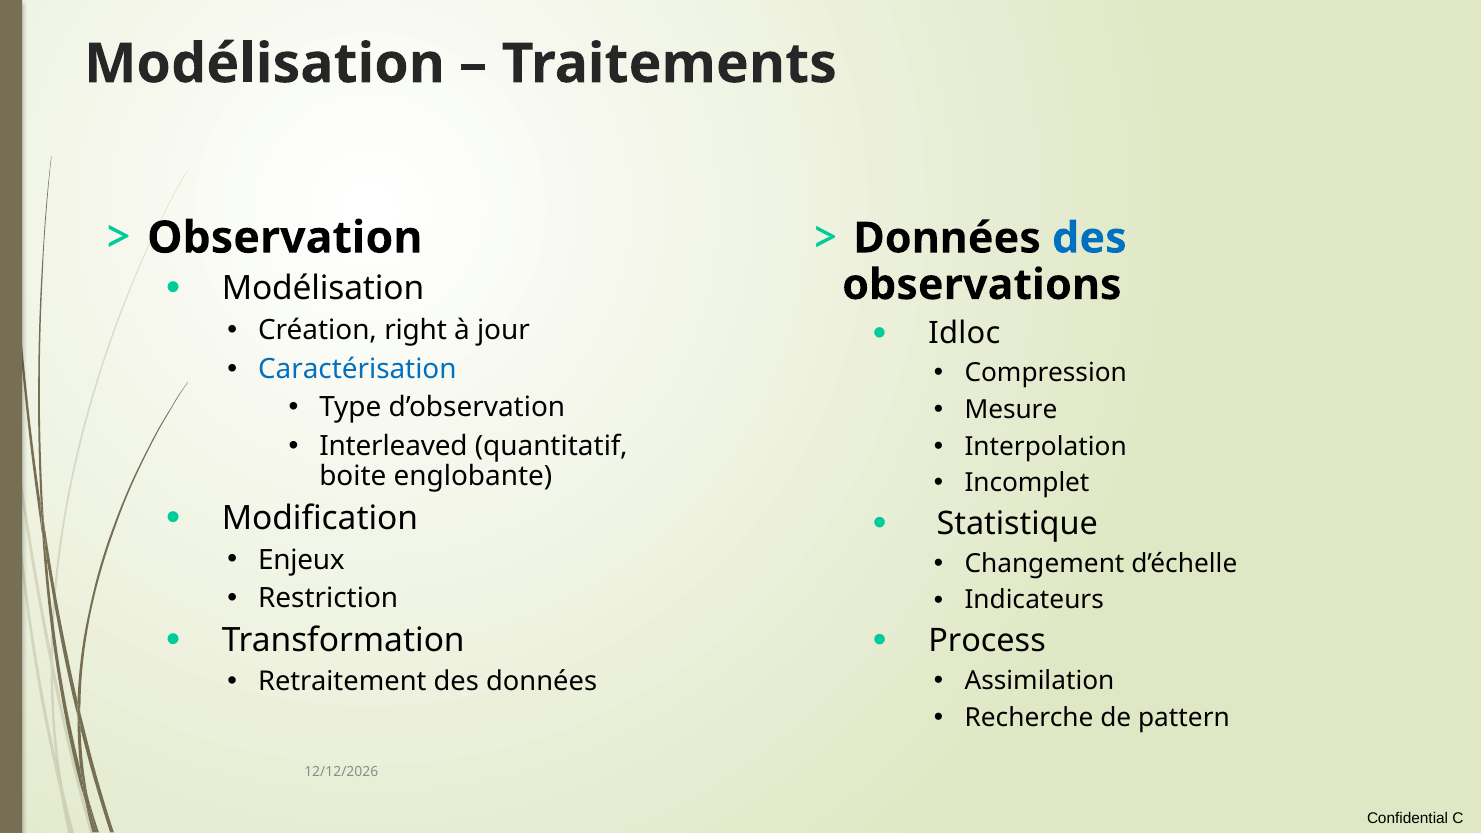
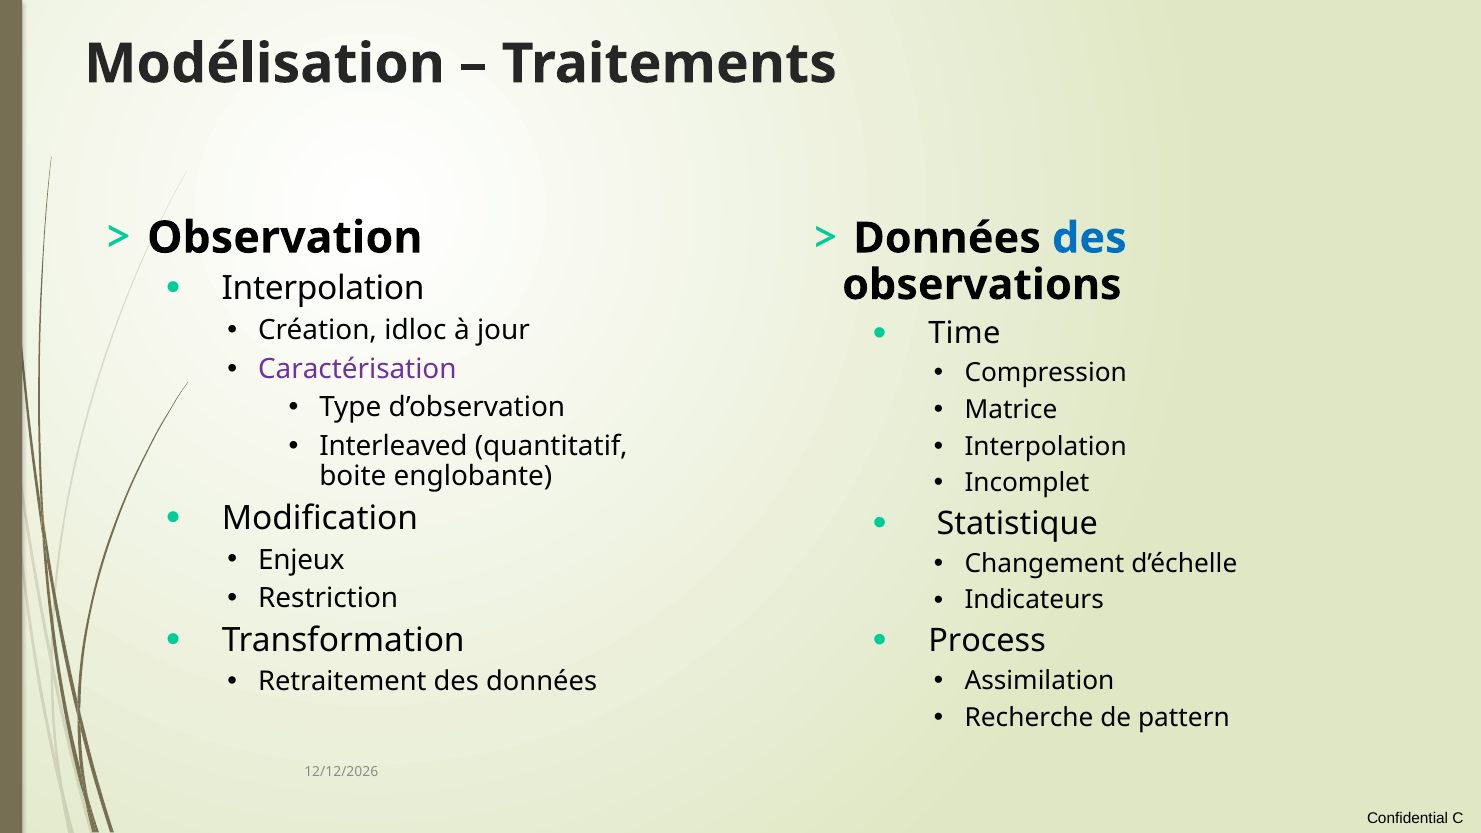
Modélisation: Modélisation -> Interpolation (323, 289)
Idloc: Idloc -> Time (964, 333)
right: right -> idloc (415, 330)
Caractérisation colour: blue -> purple (357, 369)
Mesure: Mesure -> Matrice (1011, 410)
